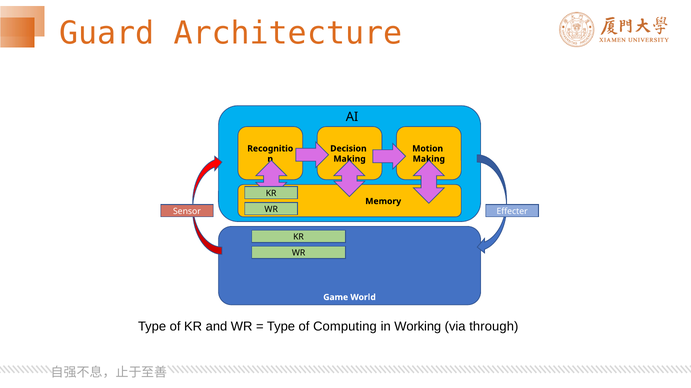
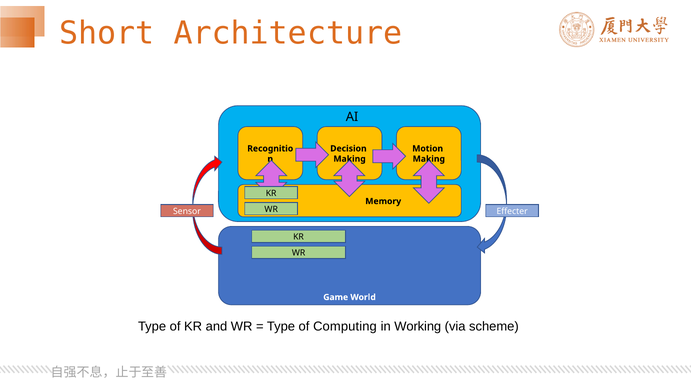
Guard: Guard -> Short (107, 33)
through: through -> scheme (494, 327)
